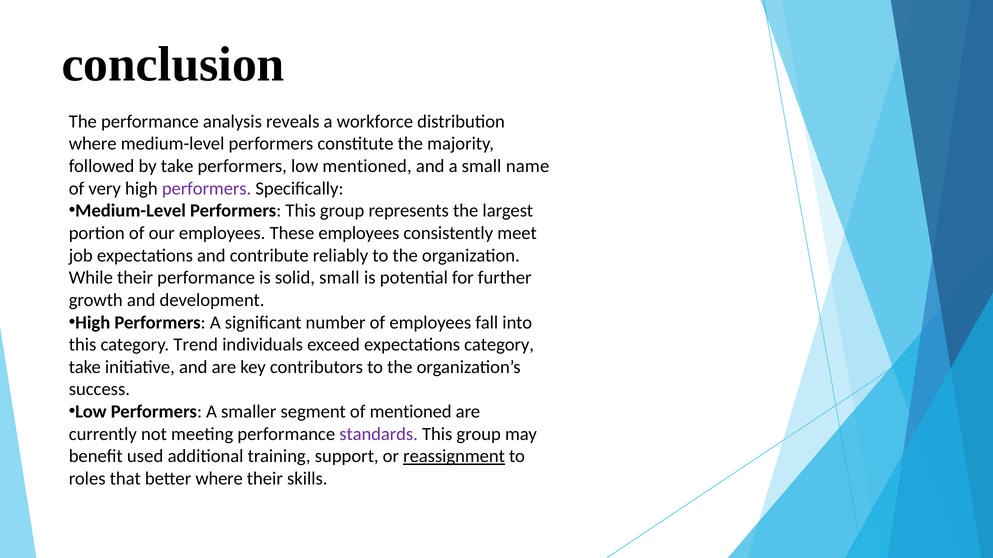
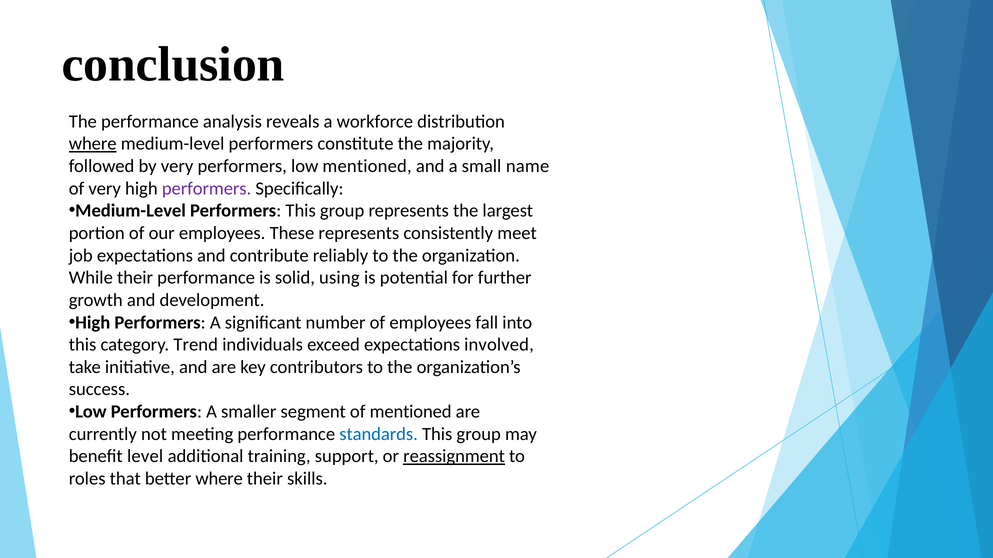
where underline: none -> present (93, 144)
by take: take -> very (177, 166)
These employees: employees -> represents (359, 233)
solid small: small -> using (339, 278)
expectations category: category -> involved (499, 345)
standards colour: purple -> blue (379, 434)
used: used -> level (145, 457)
